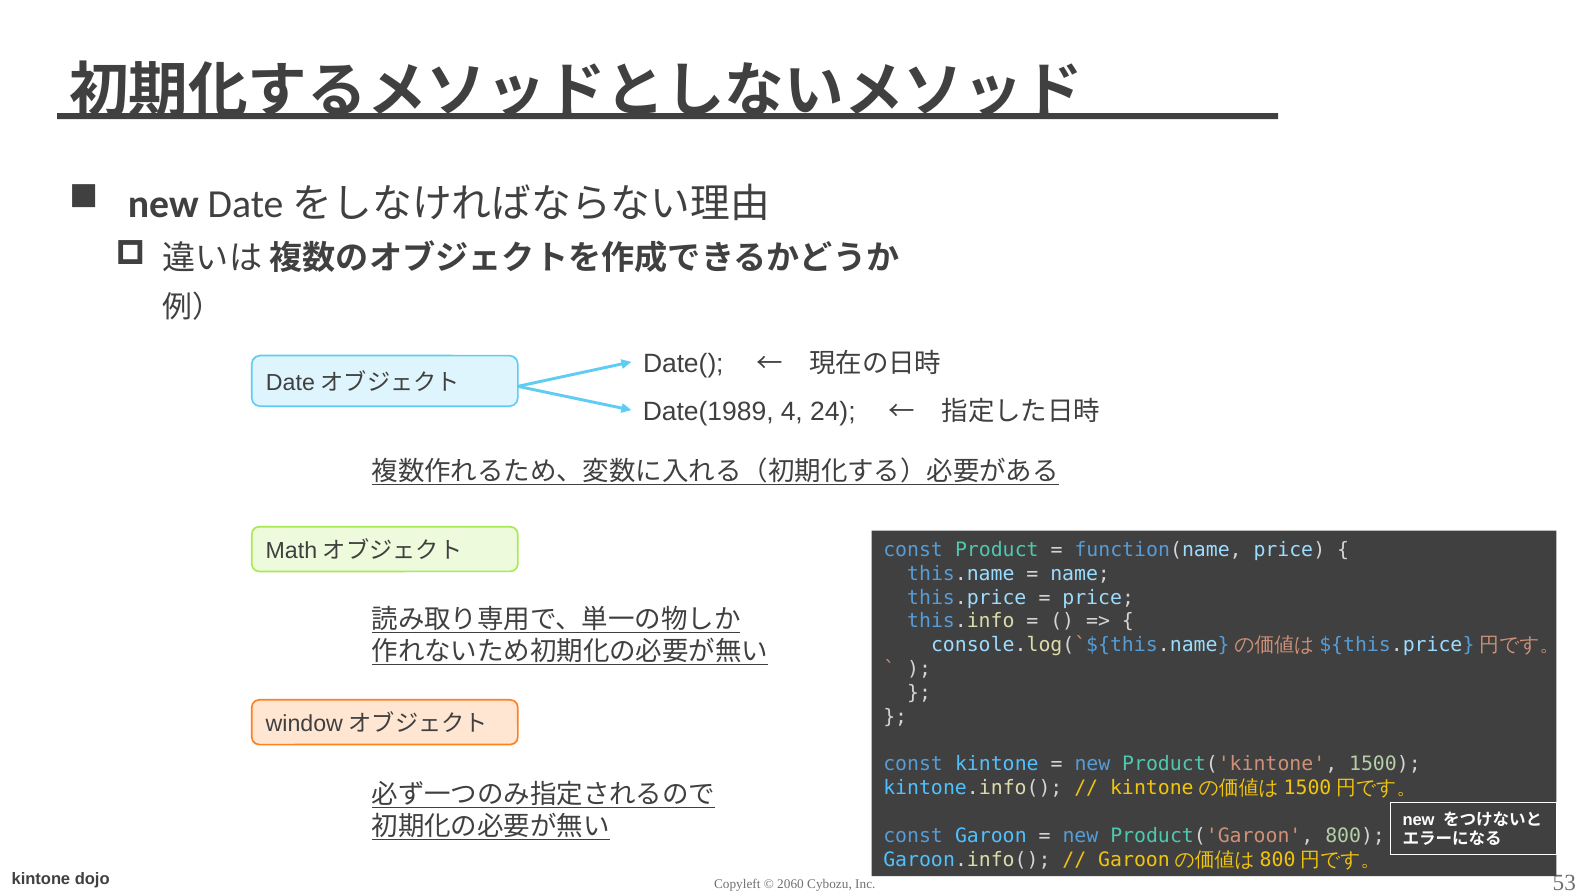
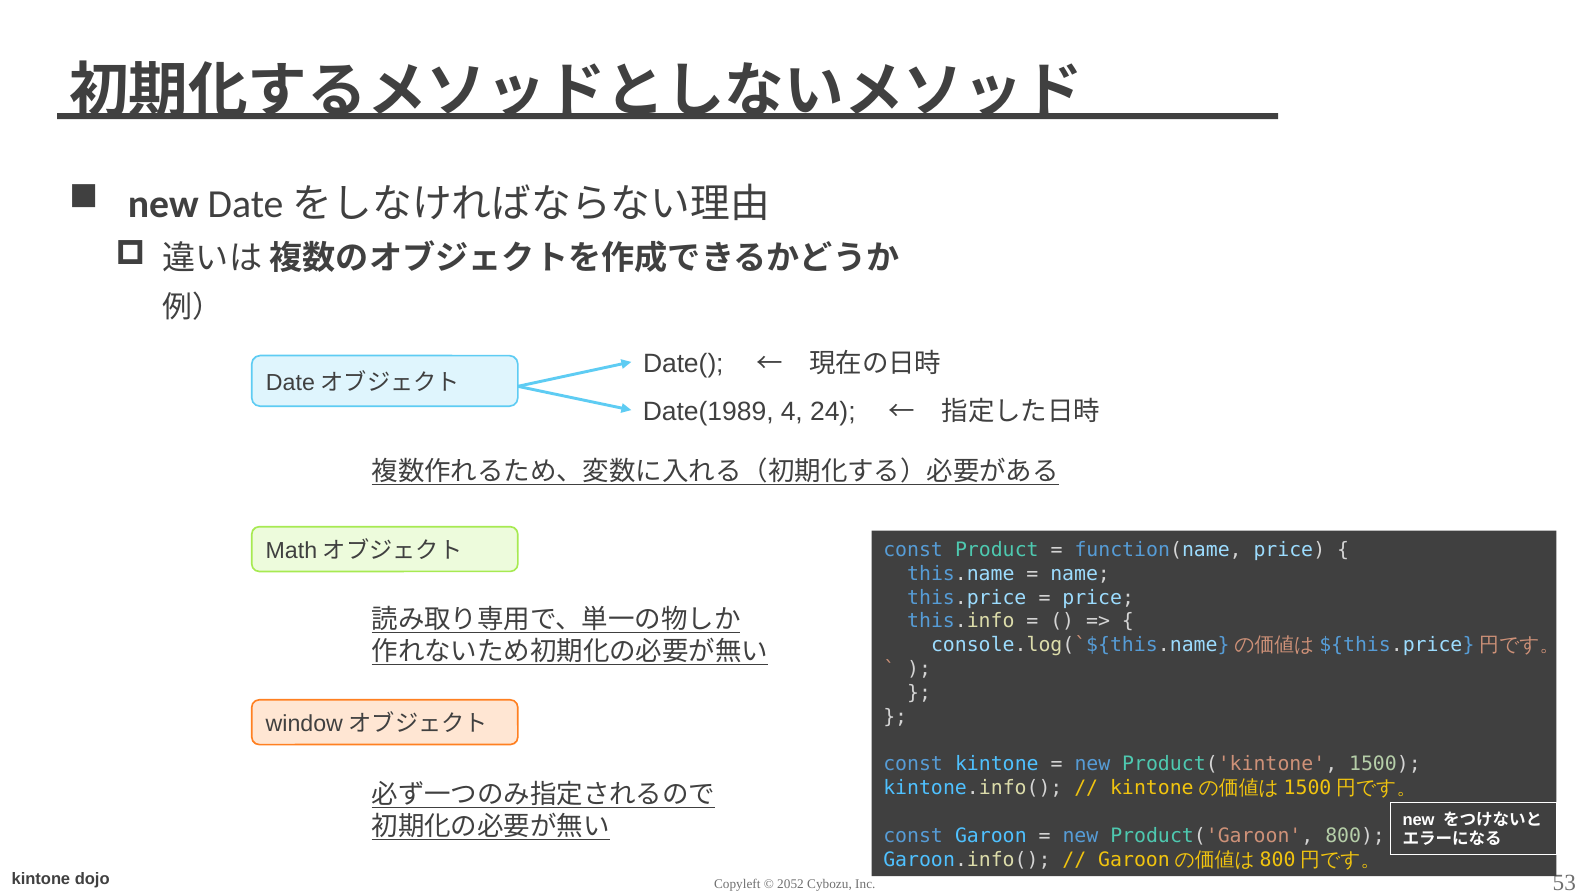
2060: 2060 -> 2052 (791, 885)
